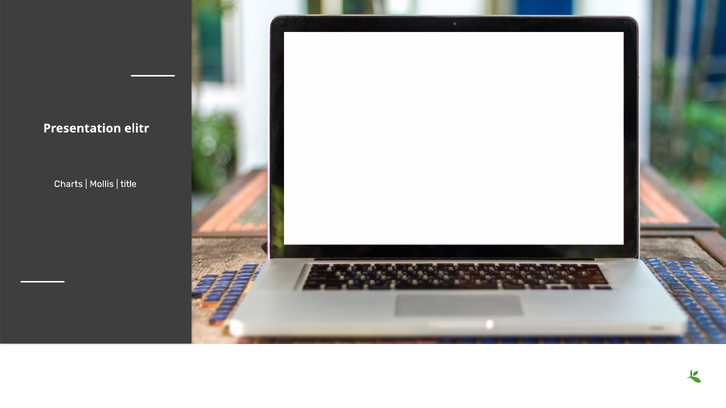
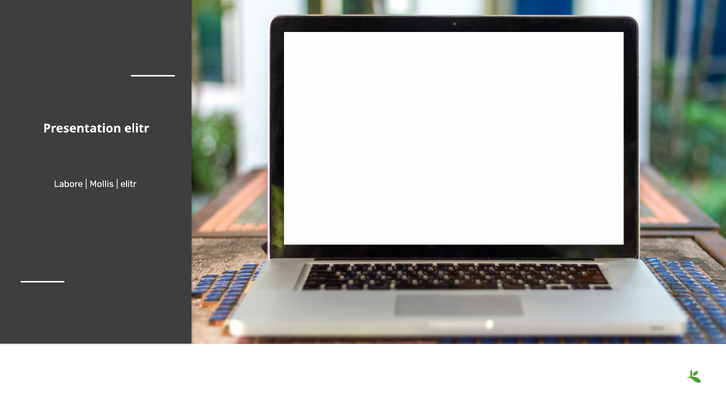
Charts: Charts -> Labore (69, 184)
title: title -> elitr (128, 184)
